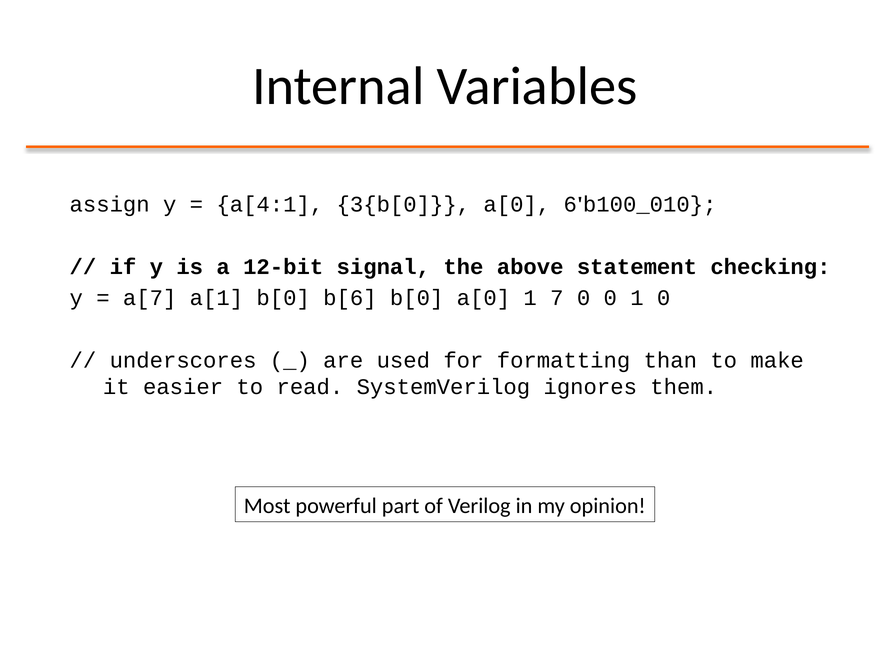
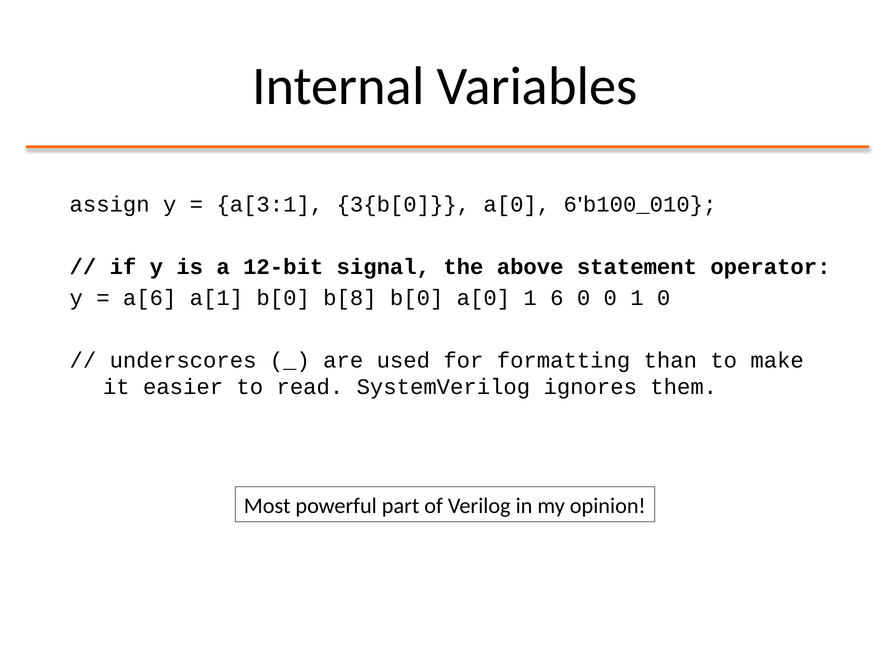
a[4:1: a[4:1 -> a[3:1 (270, 205)
checking: checking -> operator (770, 267)
a[7: a[7 -> a[6 (150, 298)
b[6: b[6 -> b[8 (350, 298)
7: 7 -> 6 (557, 298)
